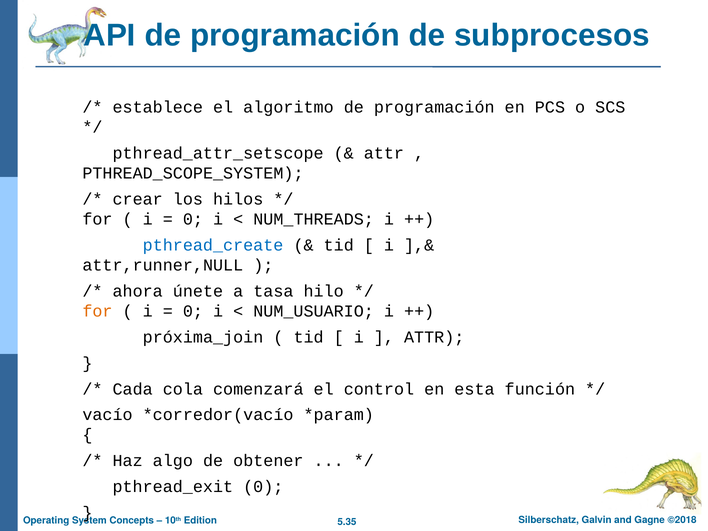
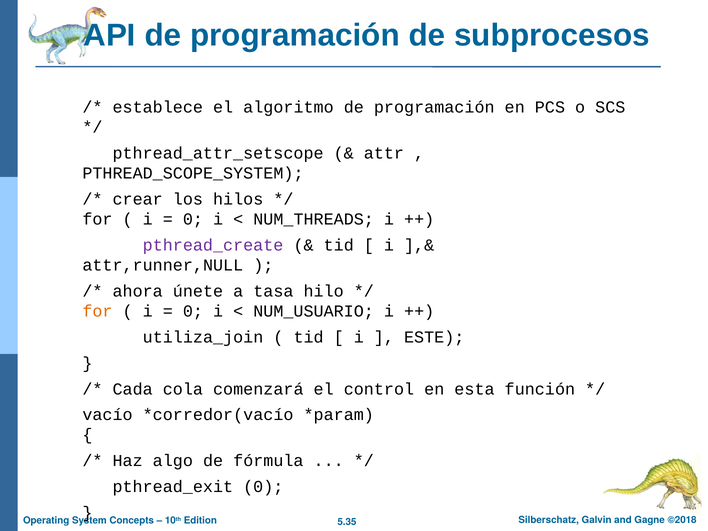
pthread_create colour: blue -> purple (213, 245)
próxima_join: próxima_join -> utiliza_join (203, 337)
ATTR: ATTR -> ESTE (434, 337)
obtener: obtener -> fórmula (268, 461)
